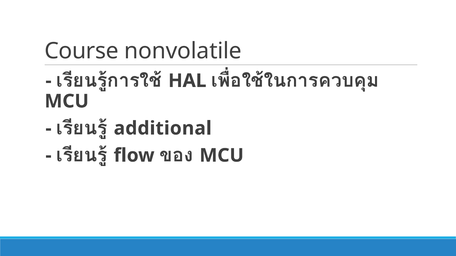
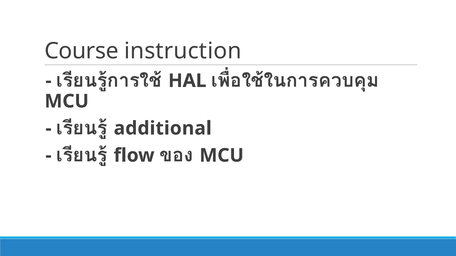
nonvolatile: nonvolatile -> instruction (183, 51)
